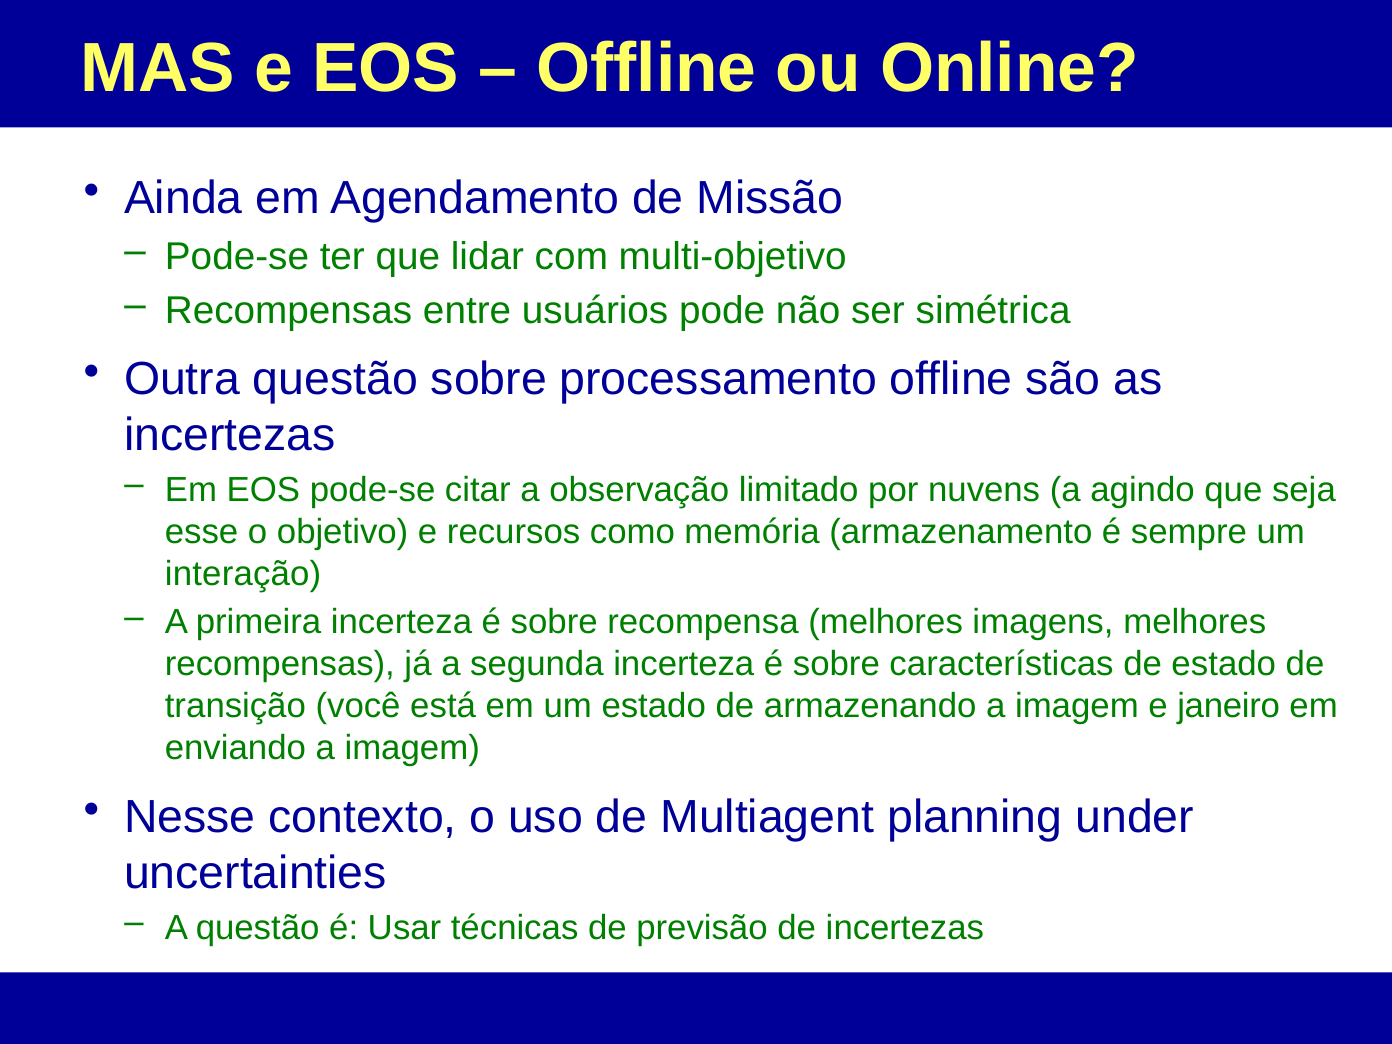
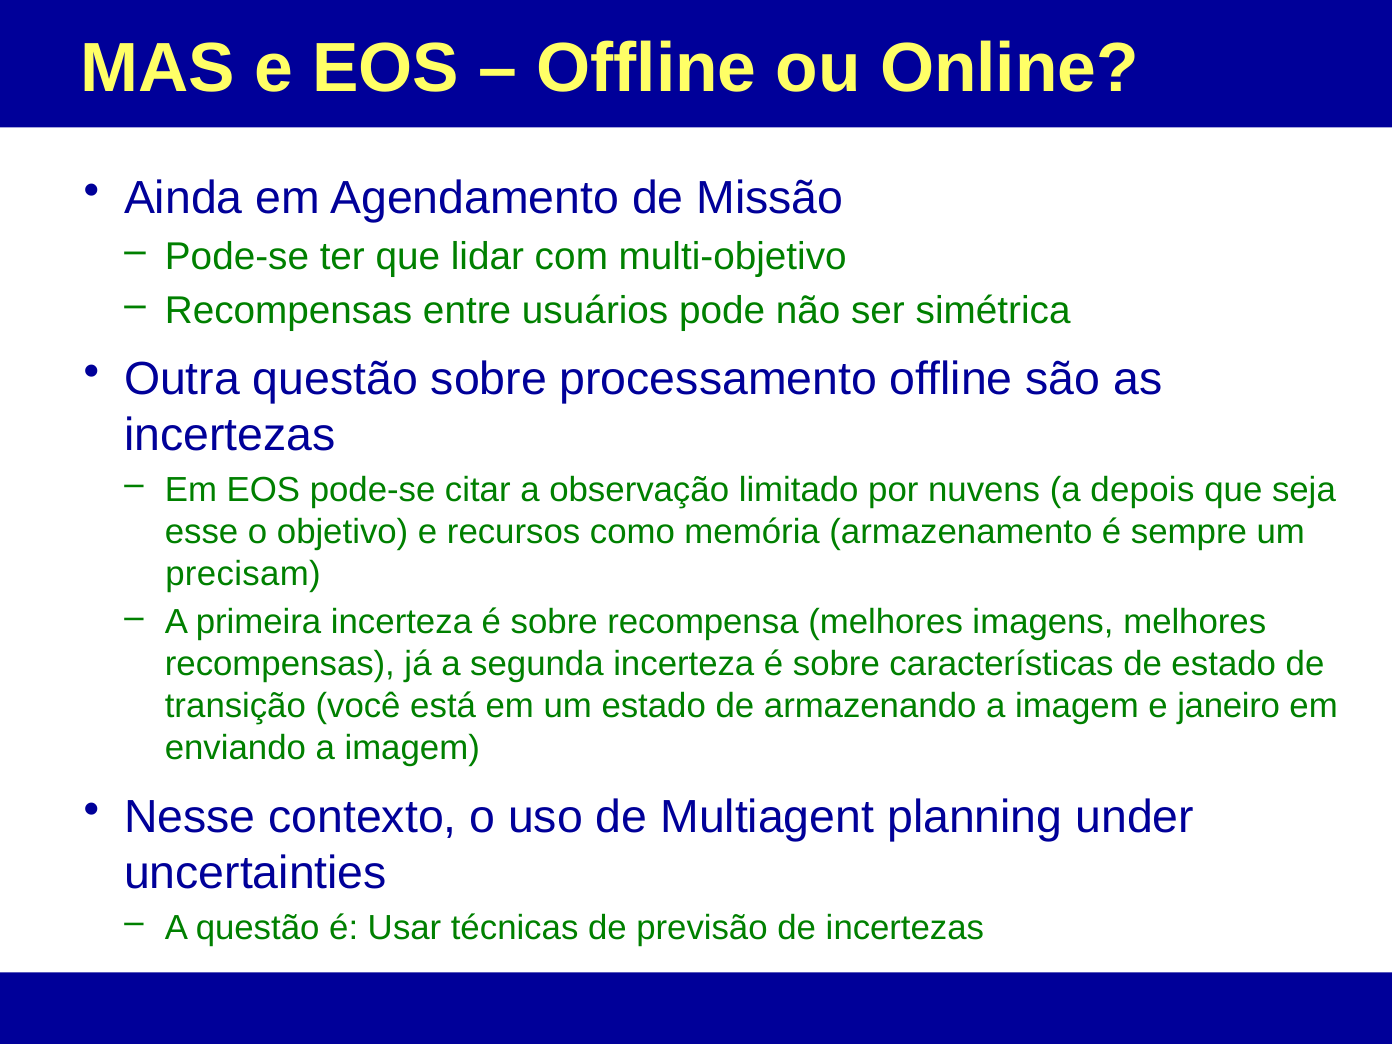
agindo: agindo -> depois (1142, 490)
interação: interação -> precisam (243, 574)
